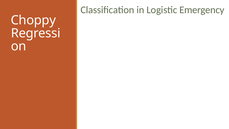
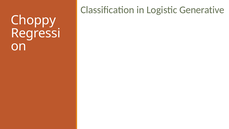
Emergency: Emergency -> Generative (202, 10)
